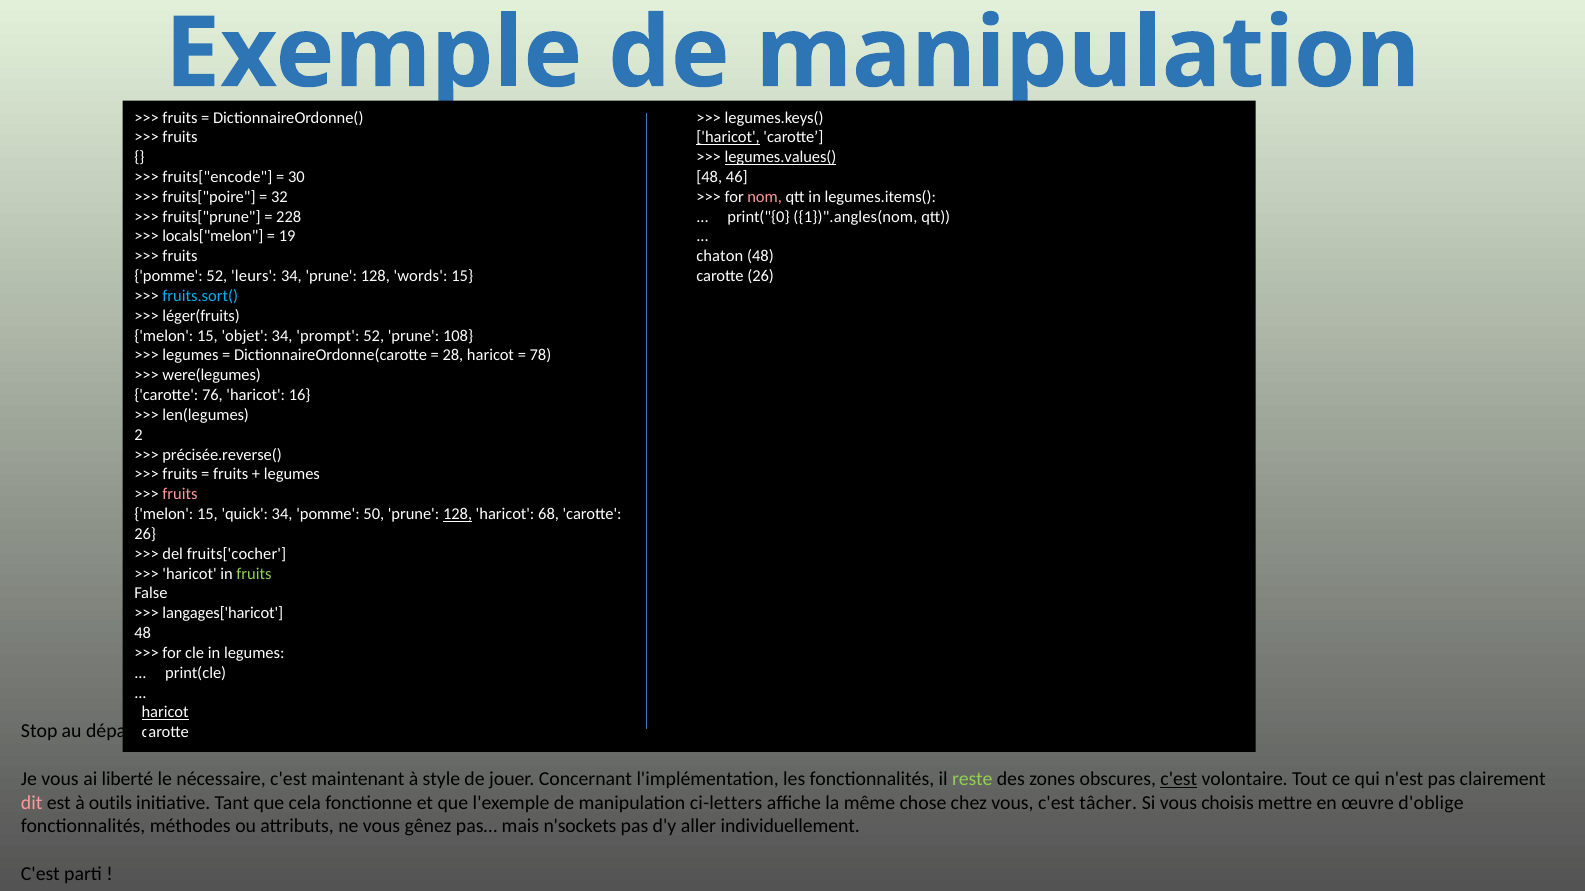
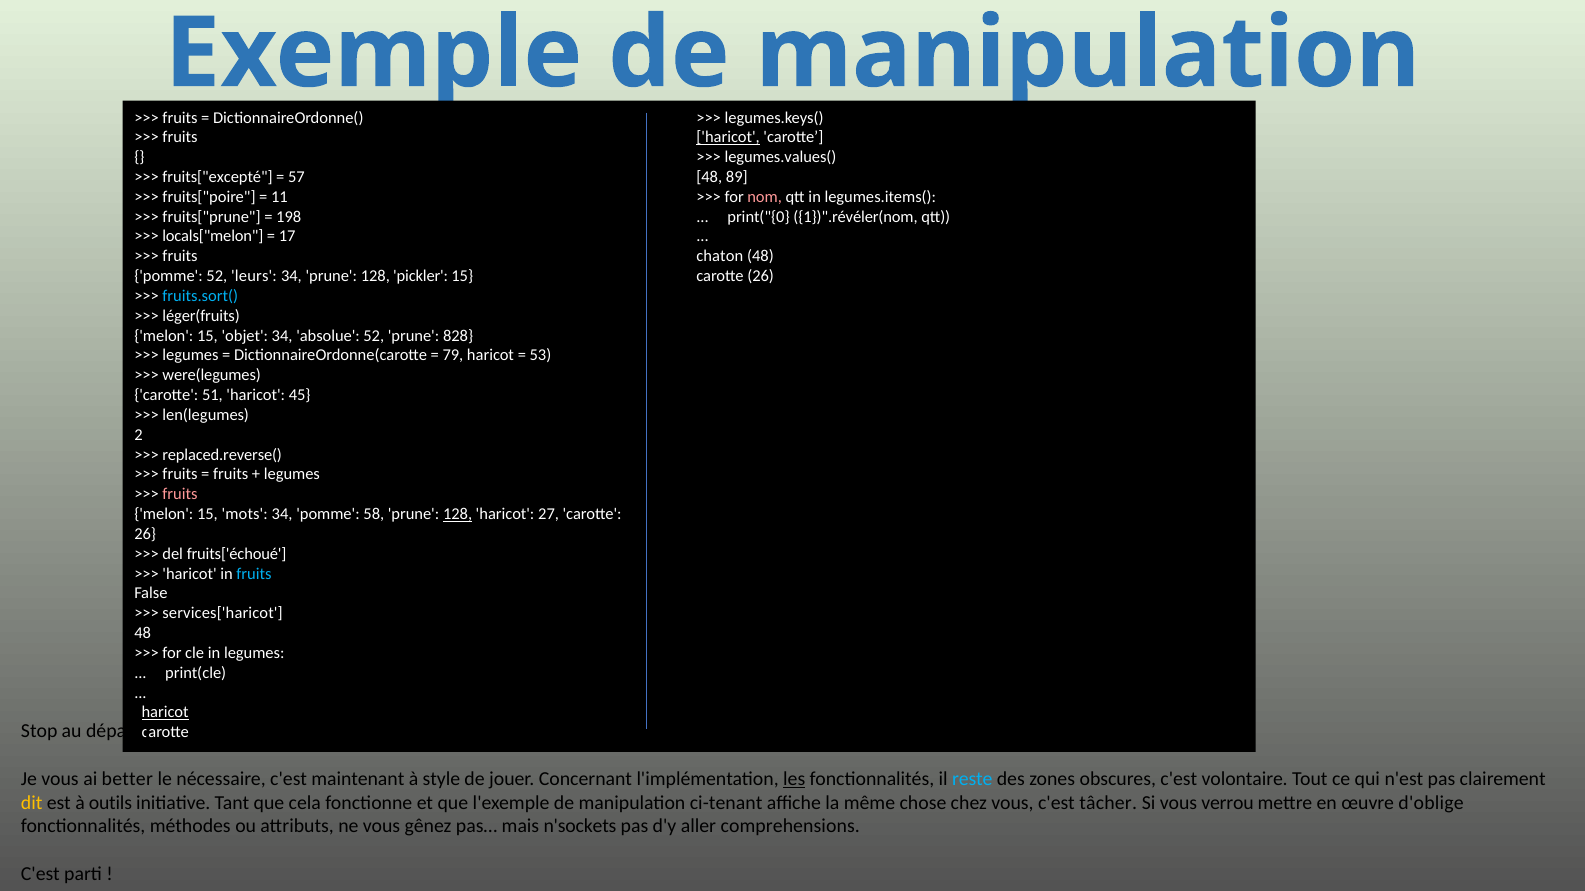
legumes.values( underline: present -> none (780, 157)
fruits["encode: fruits["encode -> fruits["excepté (218, 177)
30: 30 -> 57 (296, 177)
46: 46 -> 89 (737, 177)
32: 32 -> 11 (279, 197)
228: 228 -> 198 (289, 217)
1})".angles(nom: 1})".angles(nom -> 1})".révéler(nom (856, 217)
19: 19 -> 17 (287, 237)
words: words -> pickler (421, 276)
prompt: prompt -> absolue (328, 336)
108: 108 -> 828 (458, 336)
28: 28 -> 79 (453, 356)
78: 78 -> 53 (540, 356)
76: 76 -> 51 (212, 395)
16: 16 -> 45 (300, 395)
précisée.reverse(: précisée.reverse( -> replaced.reverse( (222, 455)
quick: quick -> mots (245, 515)
50: 50 -> 58 (374, 515)
68: 68 -> 27 (549, 515)
fruits['cocher: fruits['cocher -> fruits['échoué (237, 554)
fruits colour: light green -> light blue (254, 574)
langages['haricot: langages['haricot -> services['haricot (223, 614)
liberté: liberté -> better (127, 779)
les underline: none -> present (794, 779)
reste colour: light green -> light blue (972, 779)
c'est underline: present -> none (1179, 779)
dit colour: pink -> yellow (32, 803)
ci-letters: ci-letters -> ci-tenant (726, 803)
choisis: choisis -> verrou (1228, 803)
individuellement: individuellement -> comprehensions (790, 827)
